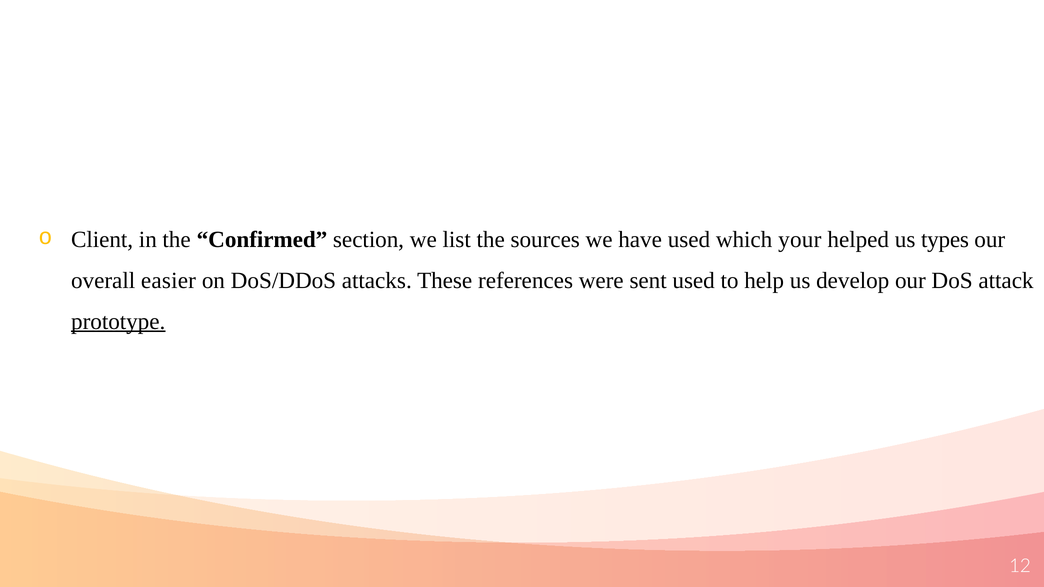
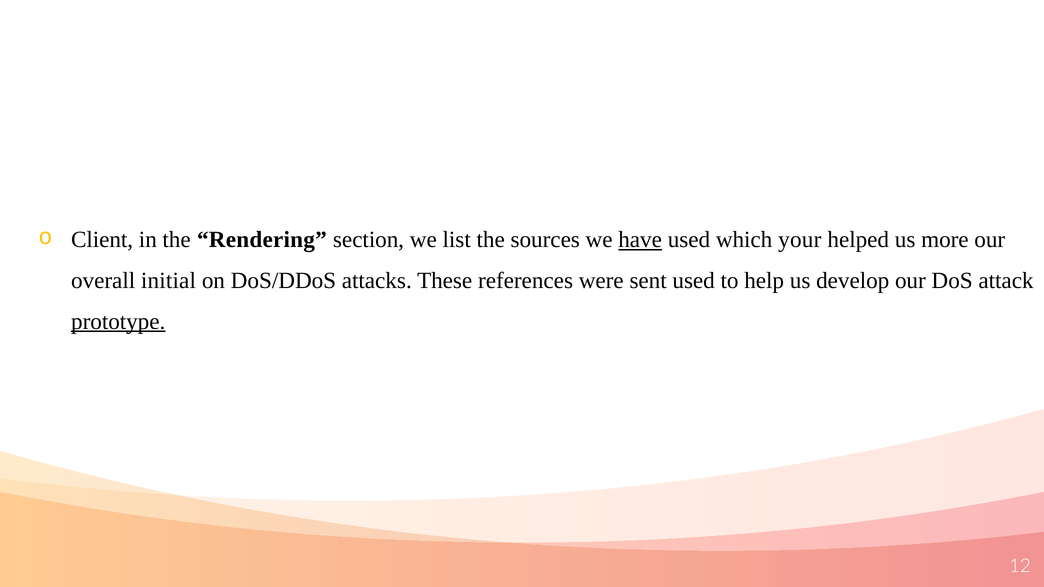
Confirmed: Confirmed -> Rendering (262, 240)
have underline: none -> present (640, 240)
types: types -> more (945, 240)
easier: easier -> initial (168, 281)
